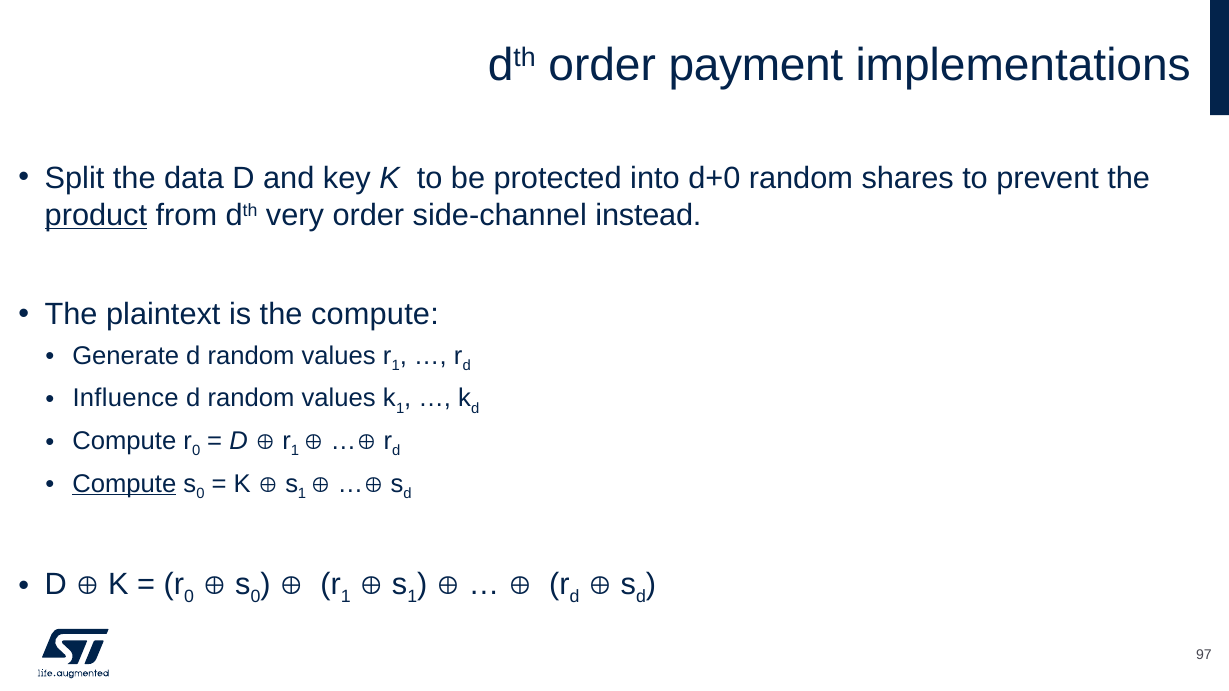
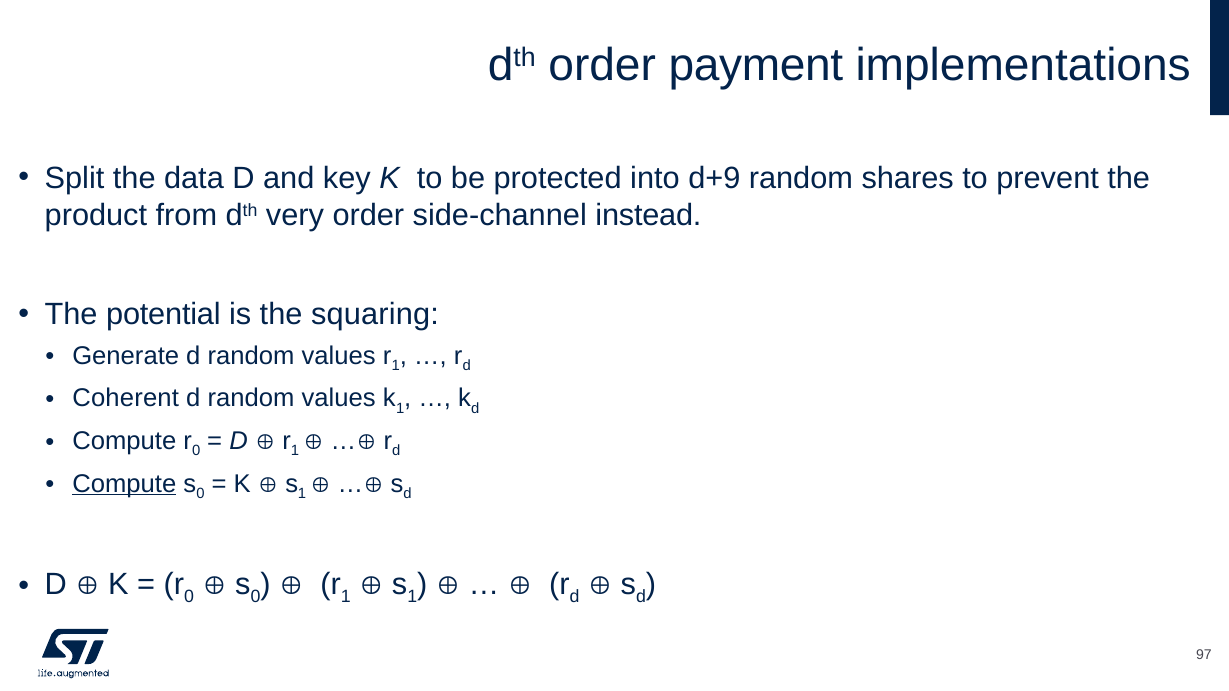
d+0: d+0 -> d+9 (714, 179)
product underline: present -> none (96, 215)
plaintext: plaintext -> potential (163, 315)
the compute: compute -> squaring (375, 315)
Influence: Influence -> Coherent (126, 399)
